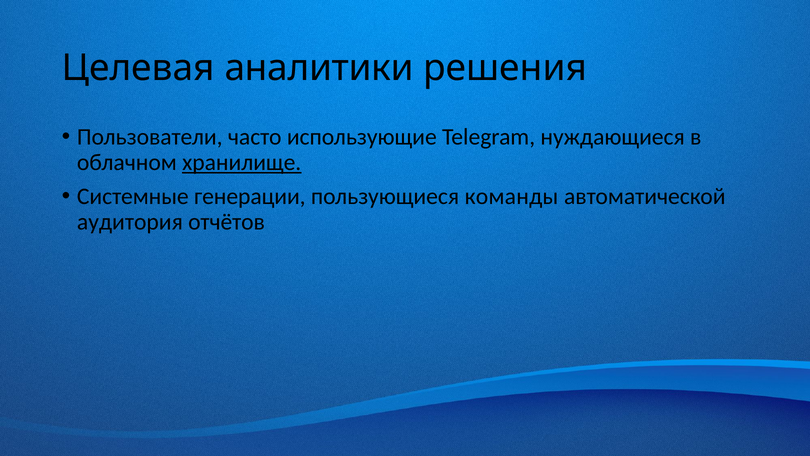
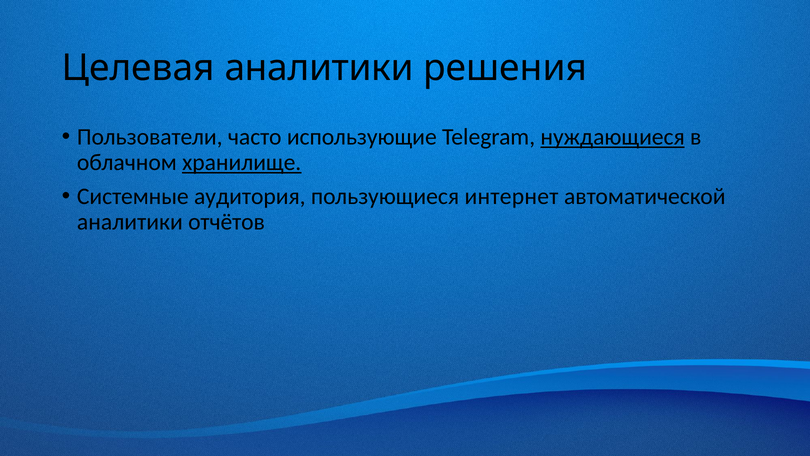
нуждающиеся underline: none -> present (613, 137)
генерации: генерации -> аудитория (250, 196)
команды: команды -> интернет (511, 196)
аудитория: аудитория -> аналитики (130, 222)
